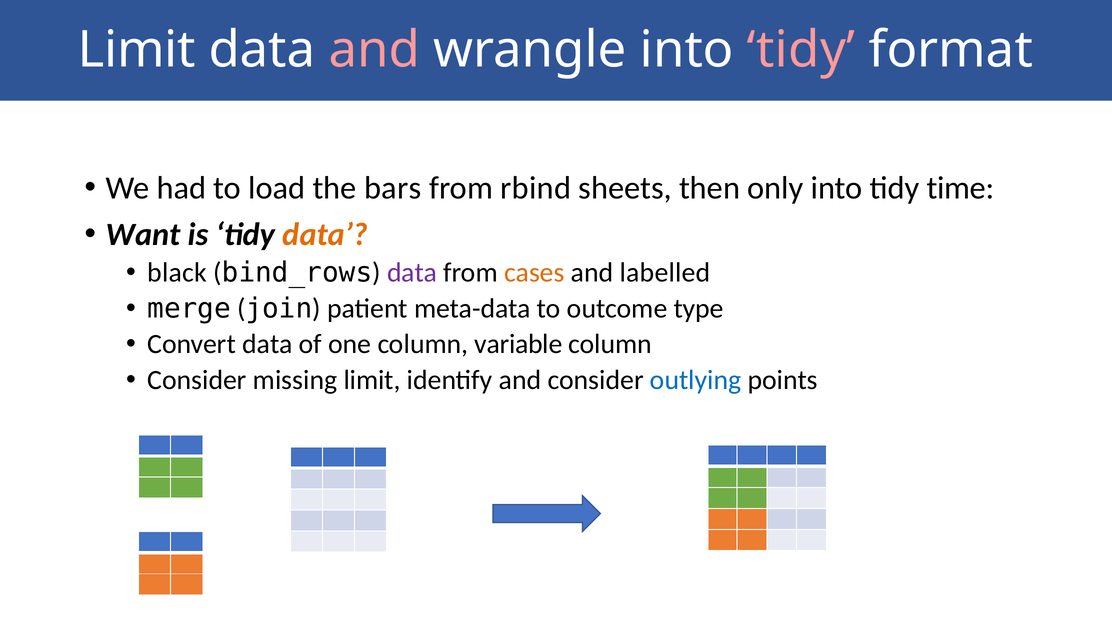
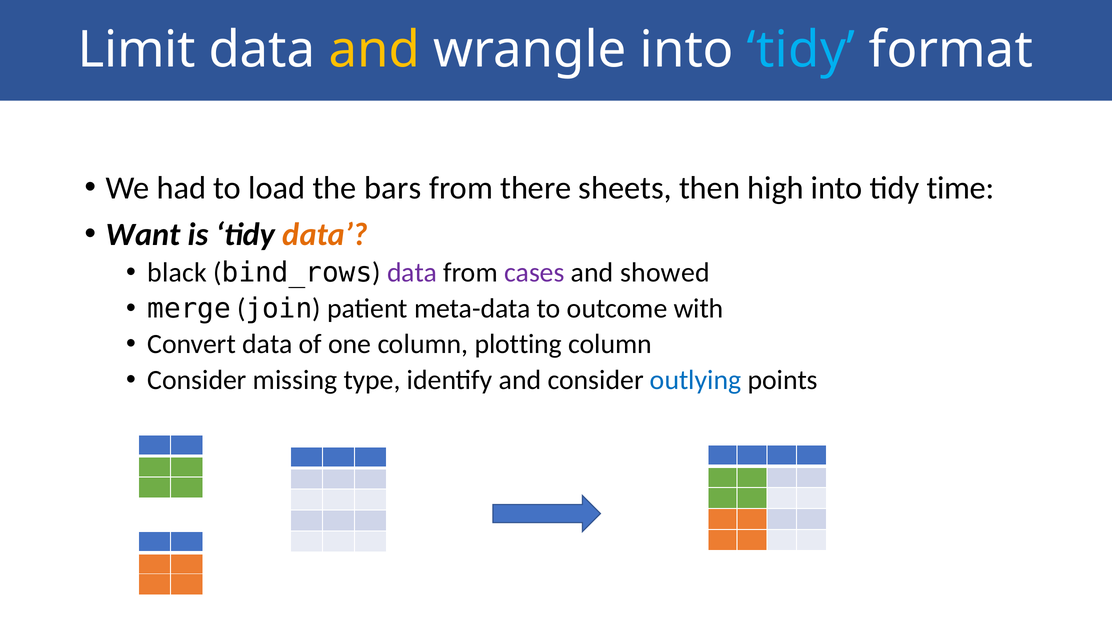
and colour: pink -> yellow (374, 50)
tidy colour: pink -> light blue (801, 50)
rbind: rbind -> there (536, 188)
only: only -> high (776, 188)
cases colour: orange -> purple (534, 273)
labelled: labelled -> showed (665, 273)
type: type -> with (699, 309)
variable: variable -> plotting (518, 345)
missing limit: limit -> type (372, 380)
